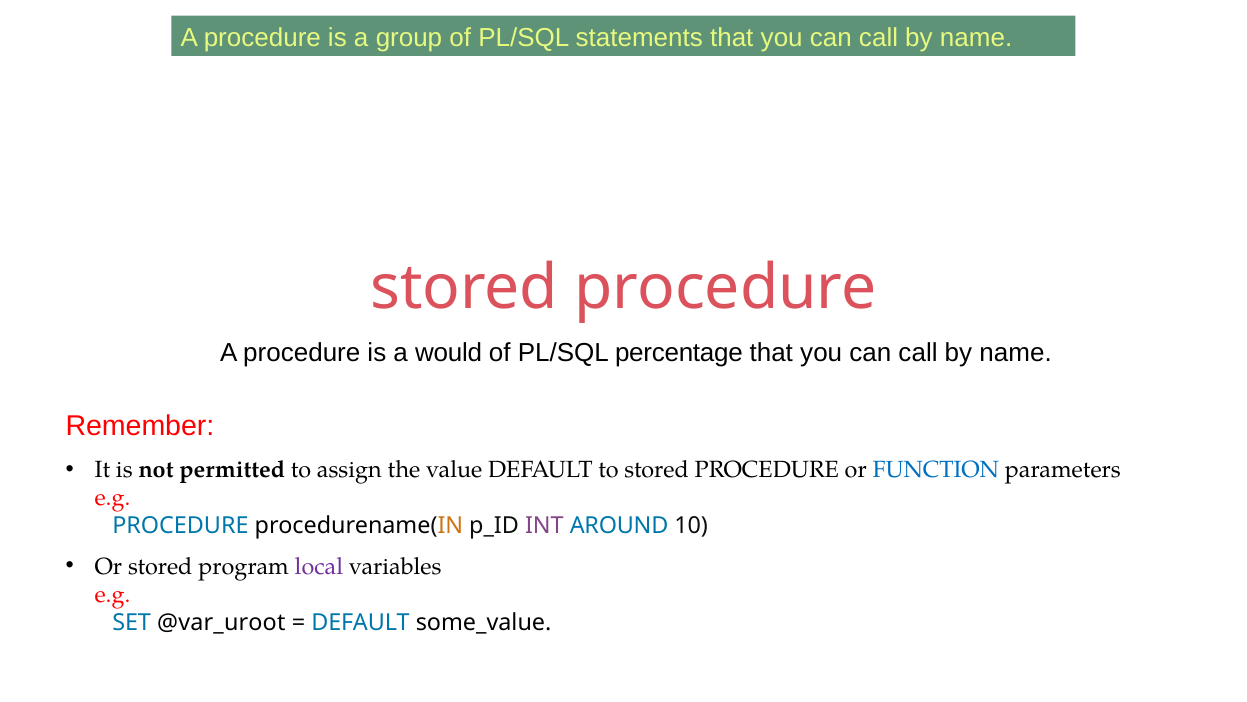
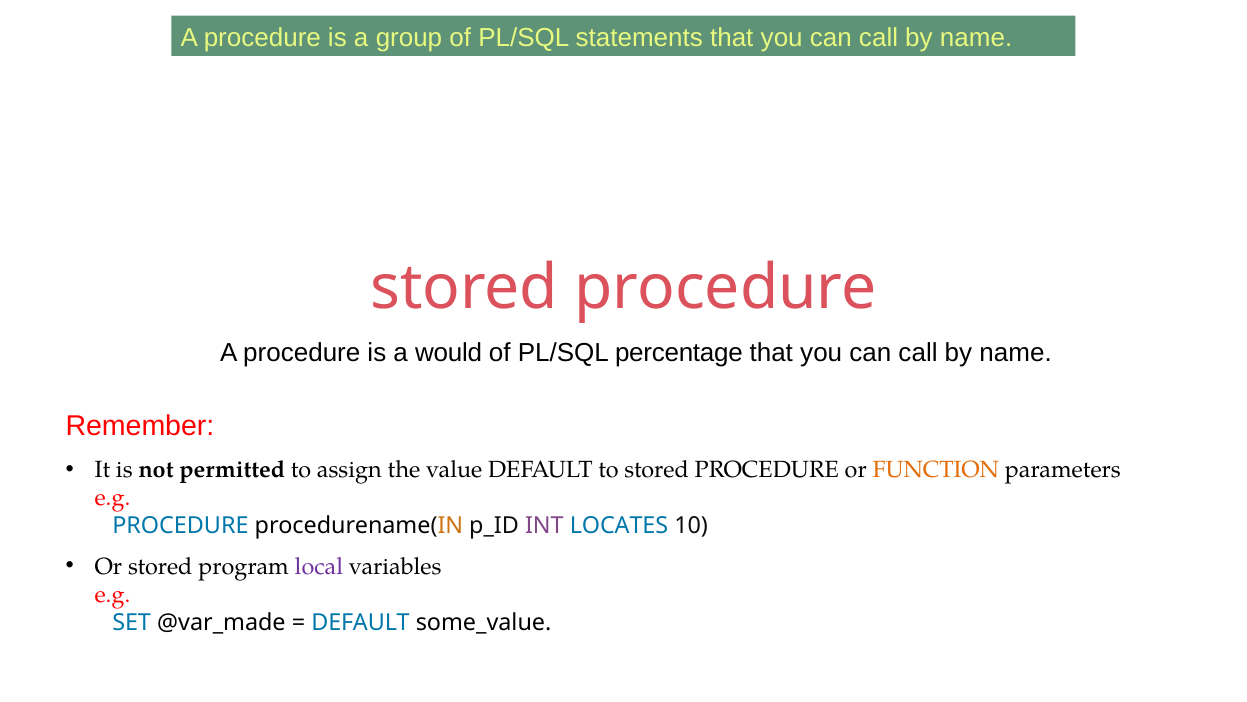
FUNCTION colour: blue -> orange (936, 469)
AROUND: AROUND -> LOCATES (619, 525)
@var_uroot: @var_uroot -> @var_made (221, 622)
